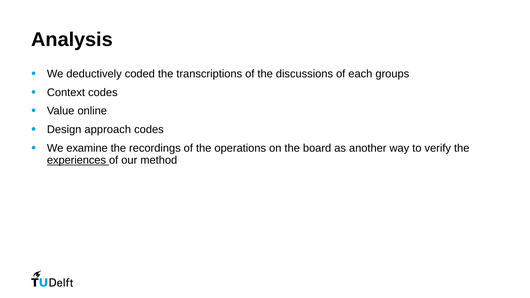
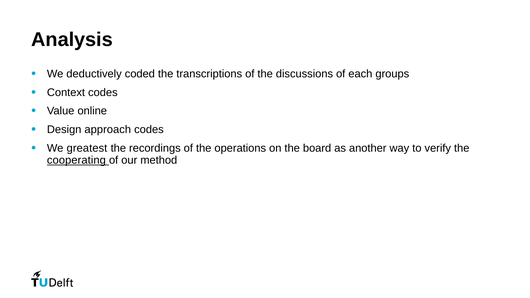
examine: examine -> greatest (87, 148)
experiences: experiences -> cooperating (76, 160)
